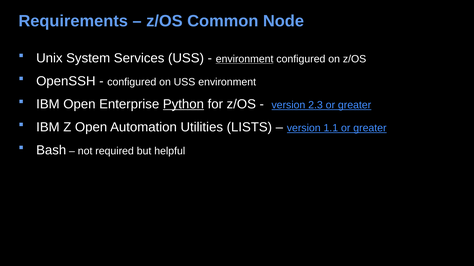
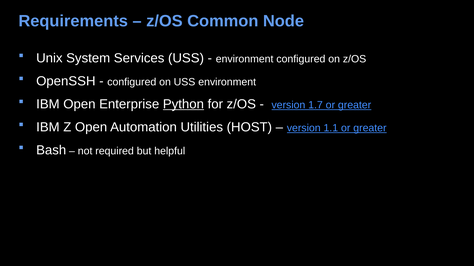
environment underline: present -> none (245, 59)
2.3: 2.3 -> 1.7 (316, 105)
LISTS: LISTS -> HOST (249, 127)
